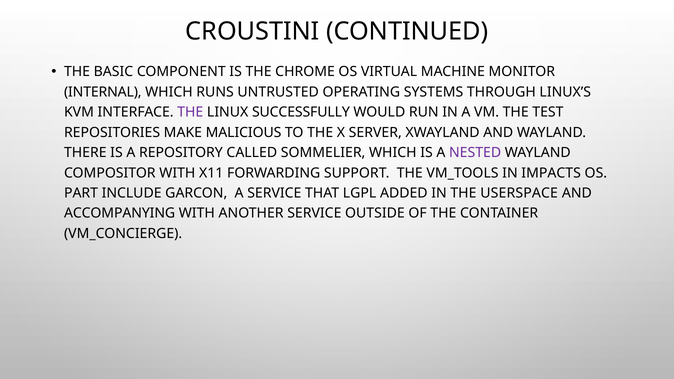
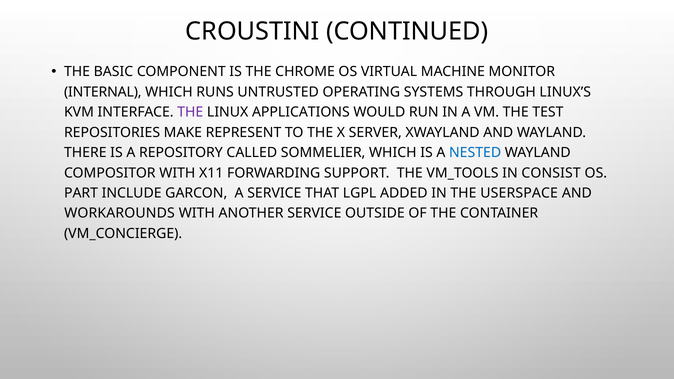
SUCCESSFULLY: SUCCESSFULLY -> APPLICATIONS (301, 112)
MALICIOUS: MALICIOUS -> REPRESENT (244, 133)
NESTED colour: purple -> blue (475, 153)
IMPACTS: IMPACTS -> CONSIST (551, 173)
ACCOMPANYING: ACCOMPANYING -> WORKAROUNDS (120, 213)
